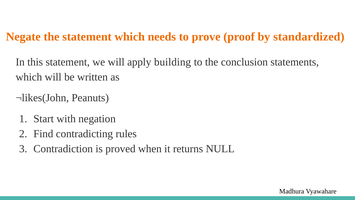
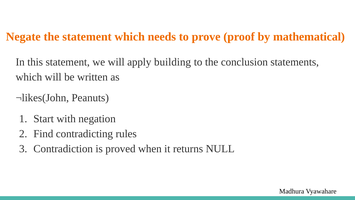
standardized: standardized -> mathematical (309, 37)
